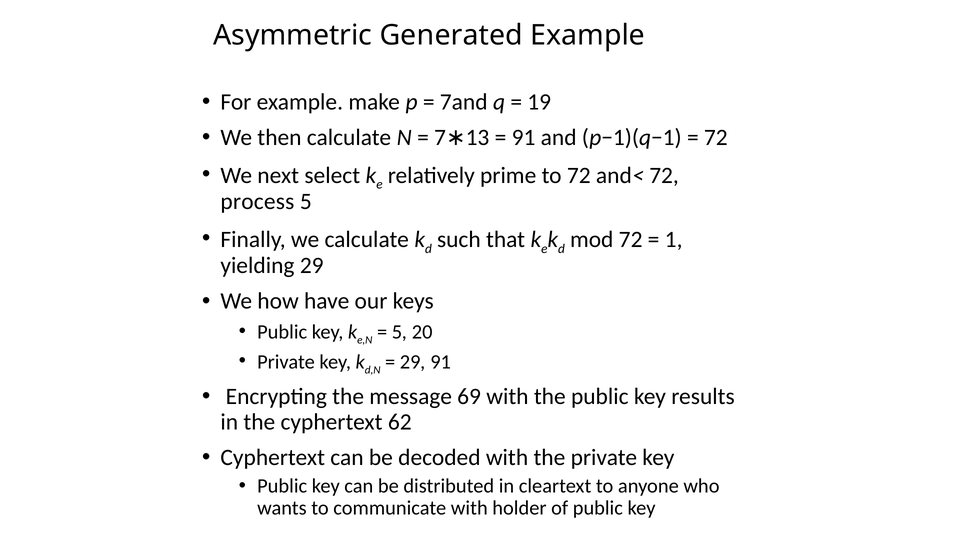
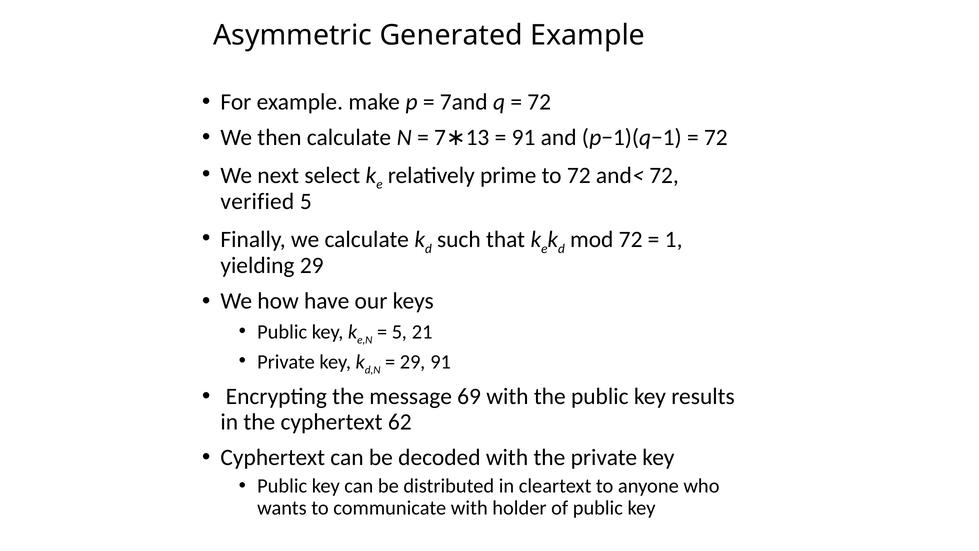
19: 19 -> 72 (539, 102)
process: process -> verified (257, 201)
20: 20 -> 21 (422, 332)
